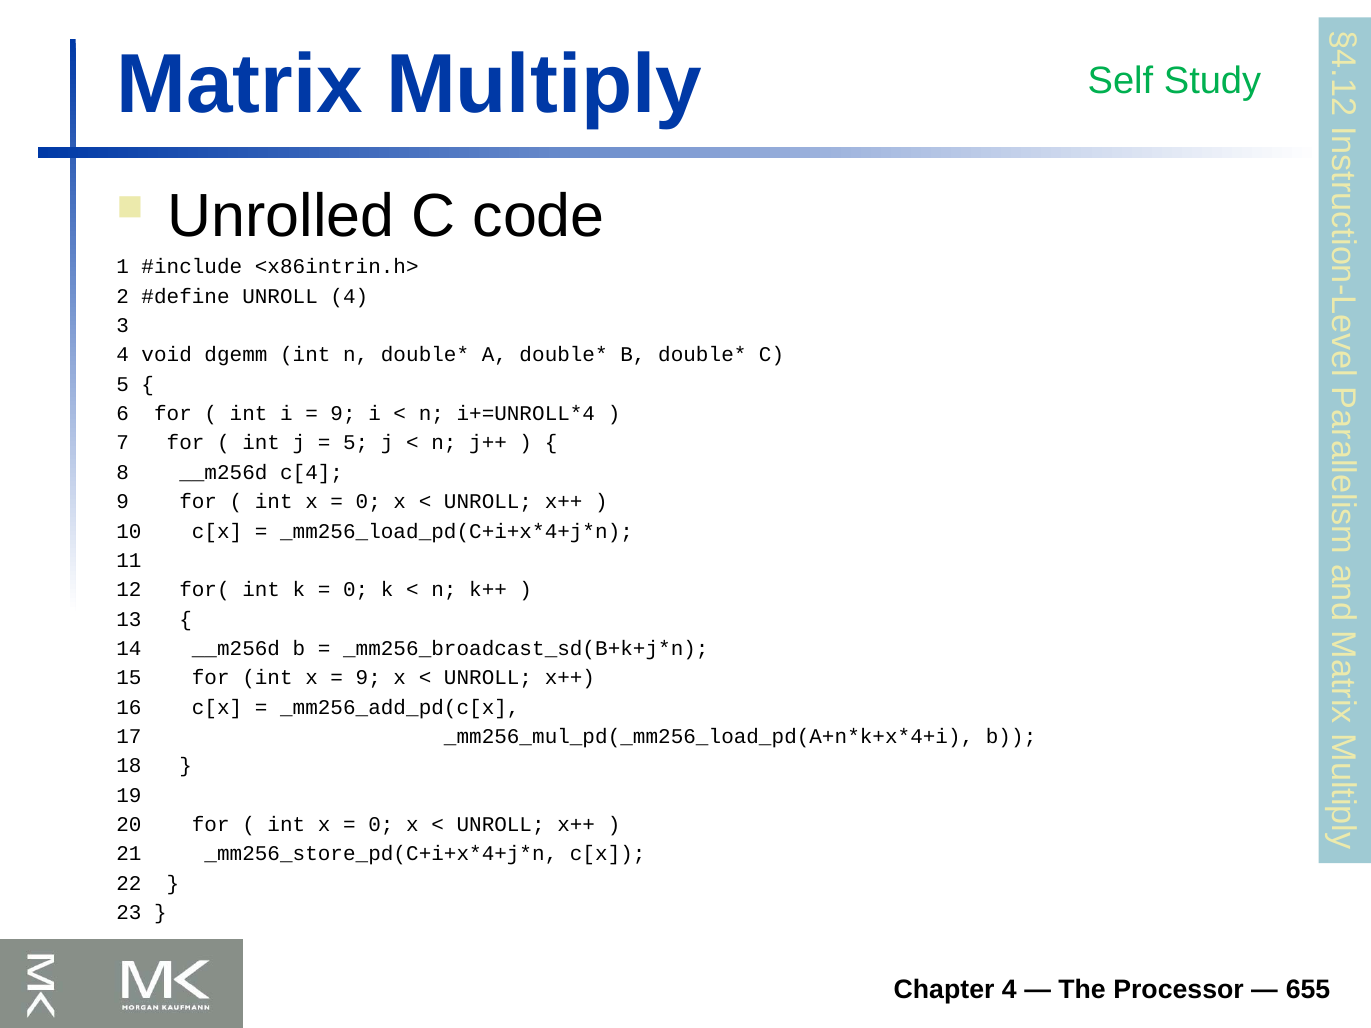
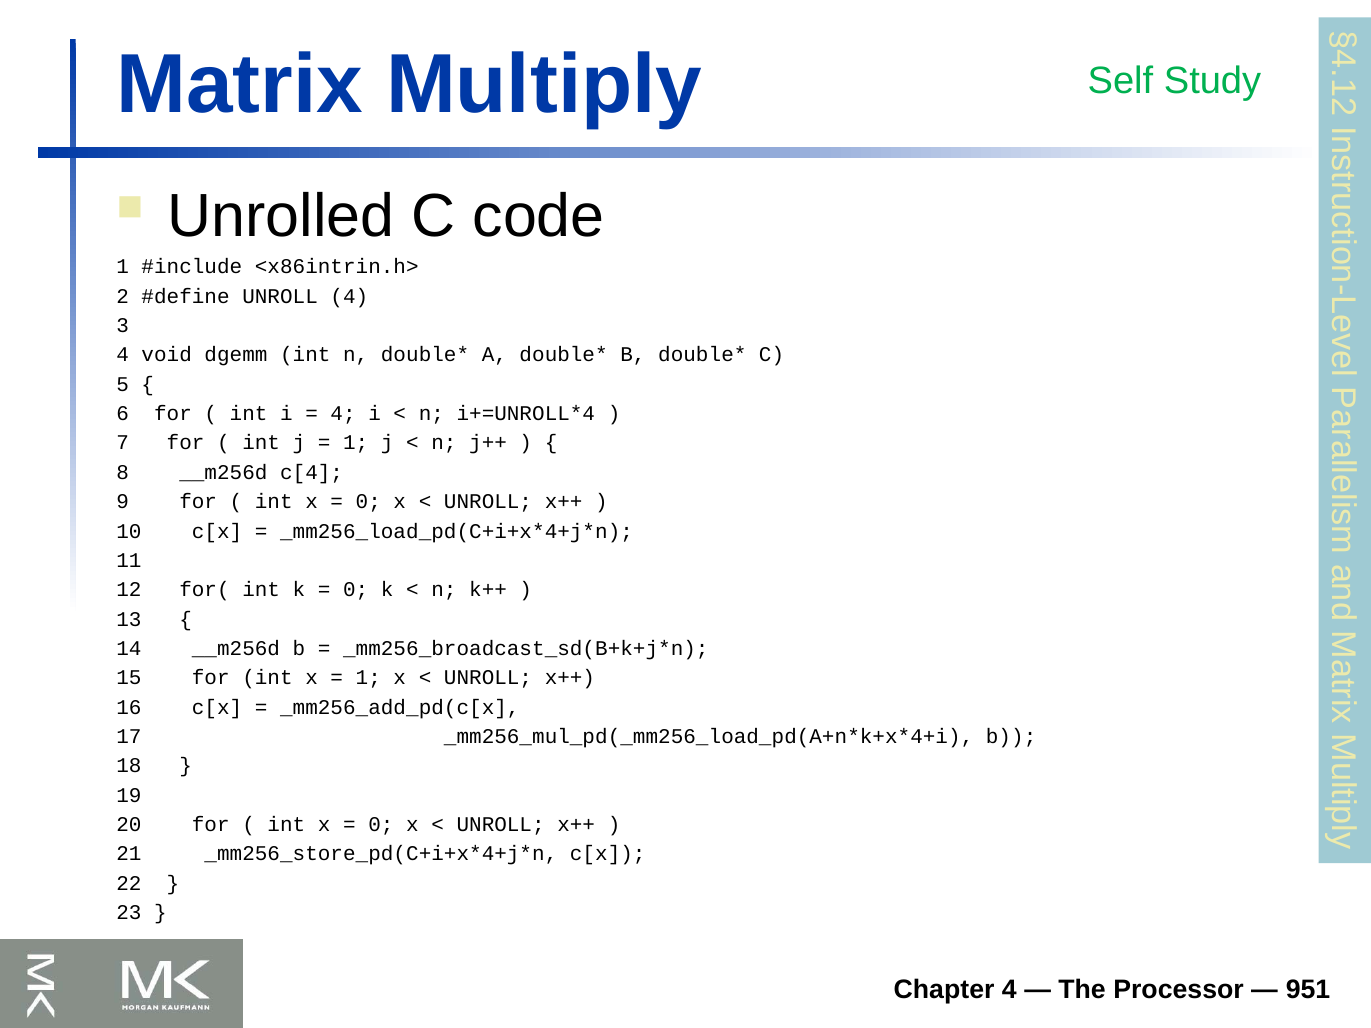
9: 9 -> 4 (343, 414)
5: 5 -> 1 (356, 443)
9: 9 -> 1 (368, 678)
655: 655 -> 951 (1308, 990)
